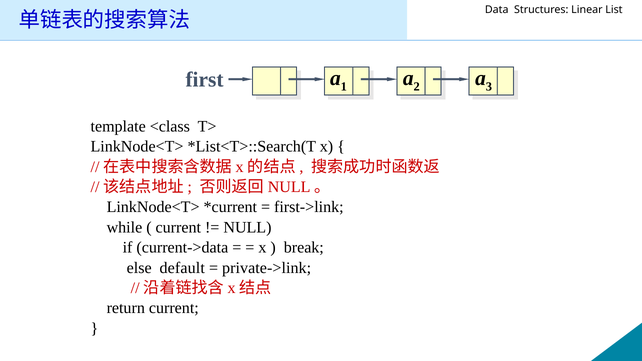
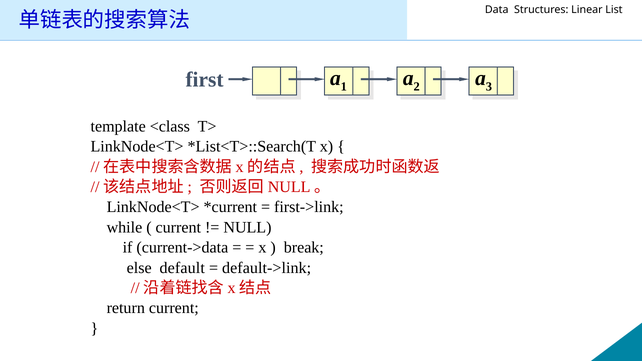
private->link: private->link -> default->link (267, 268)
